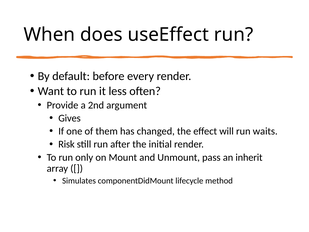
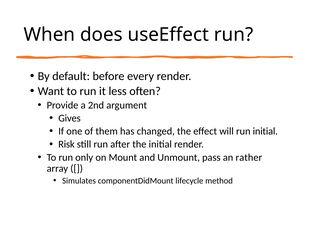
run waits: waits -> initial (265, 131)
inherit: inherit -> rather (249, 157)
